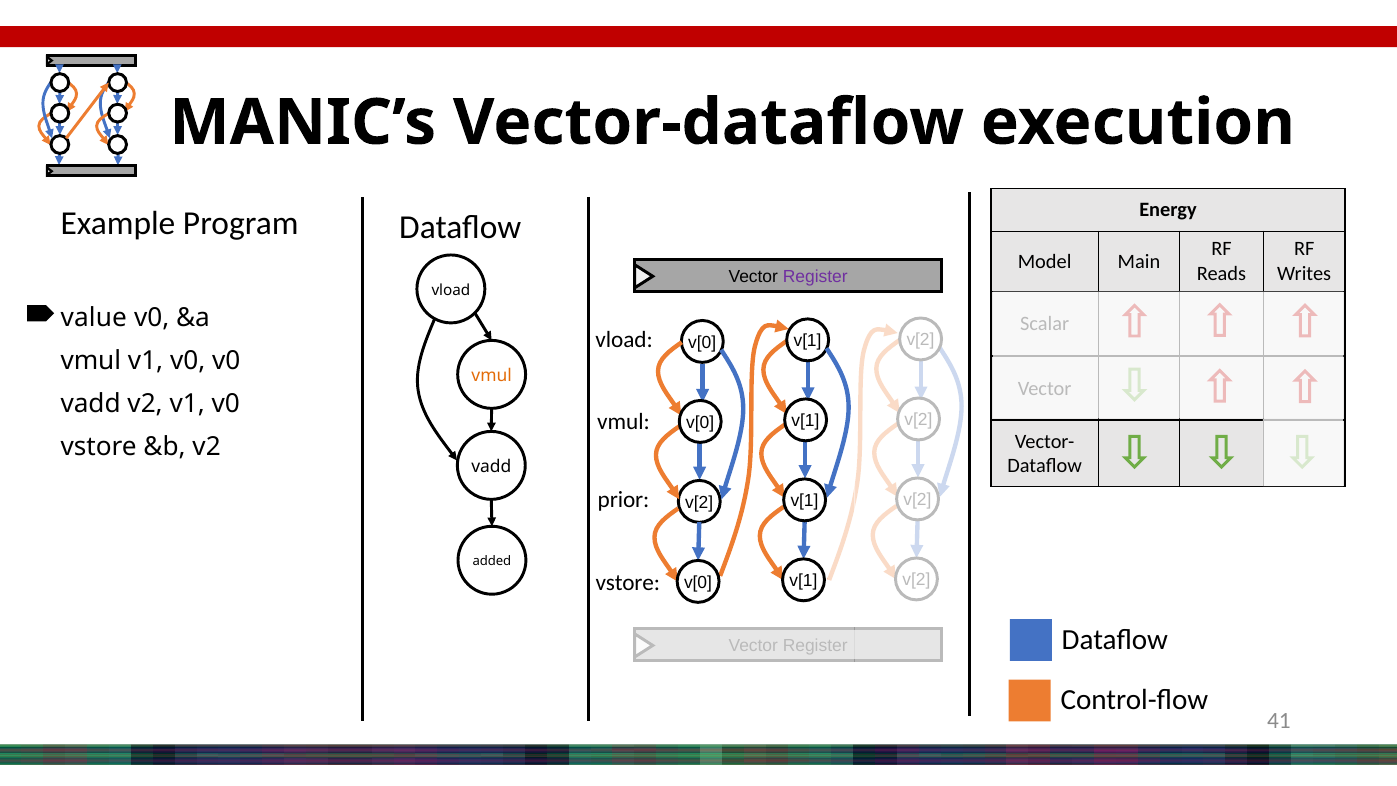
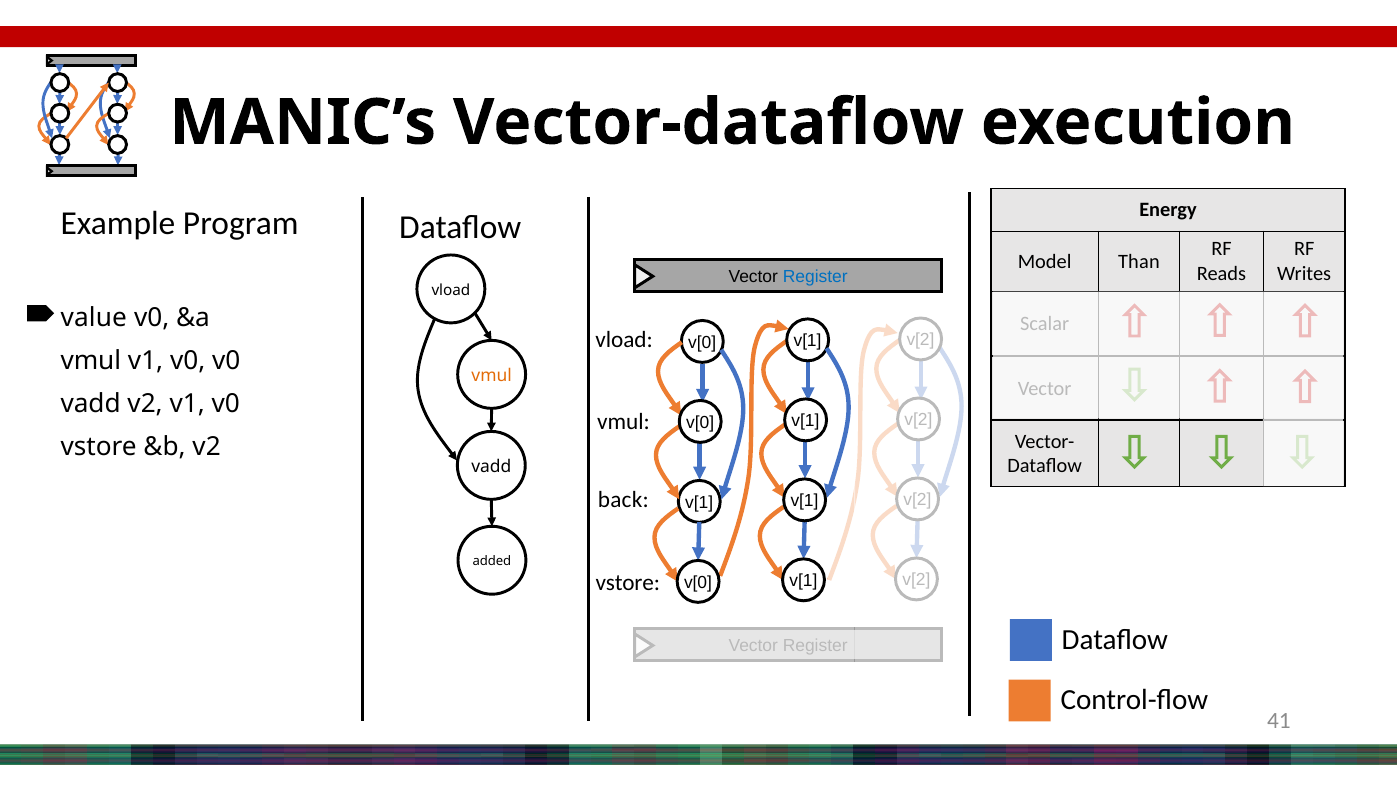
Main: Main -> Than (1139, 262)
Register colour: purple -> blue (815, 277)
prior: prior -> back (623, 499)
v[2: v[2 -> v[1 (699, 502)
